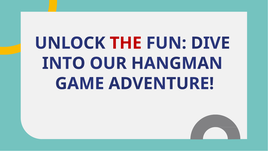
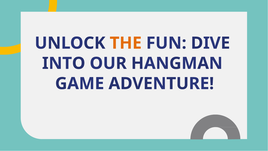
THE colour: red -> orange (126, 43)
